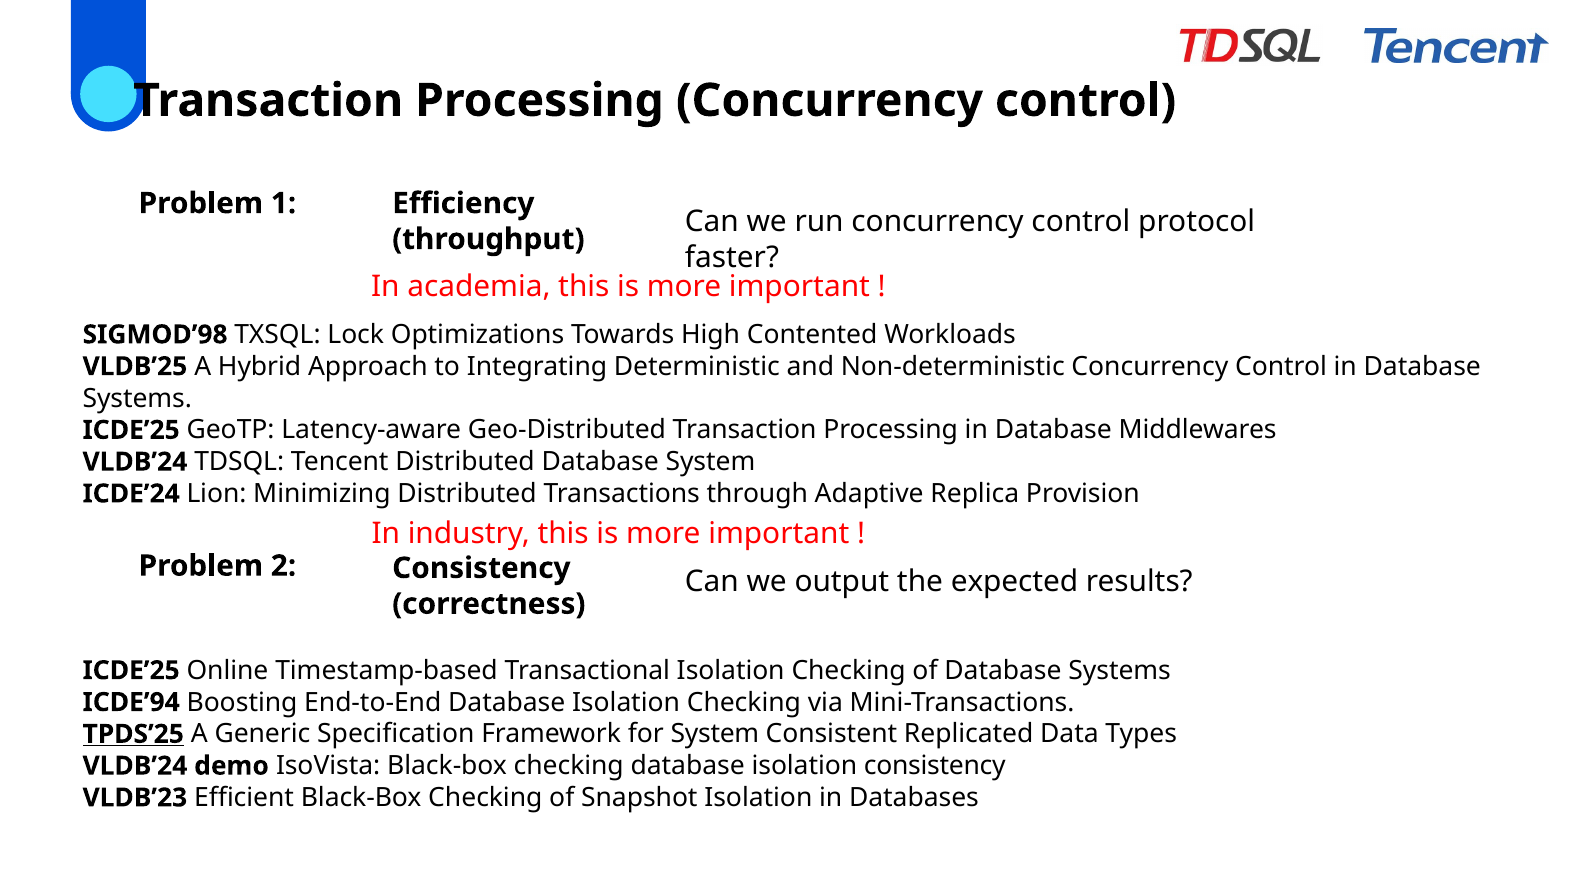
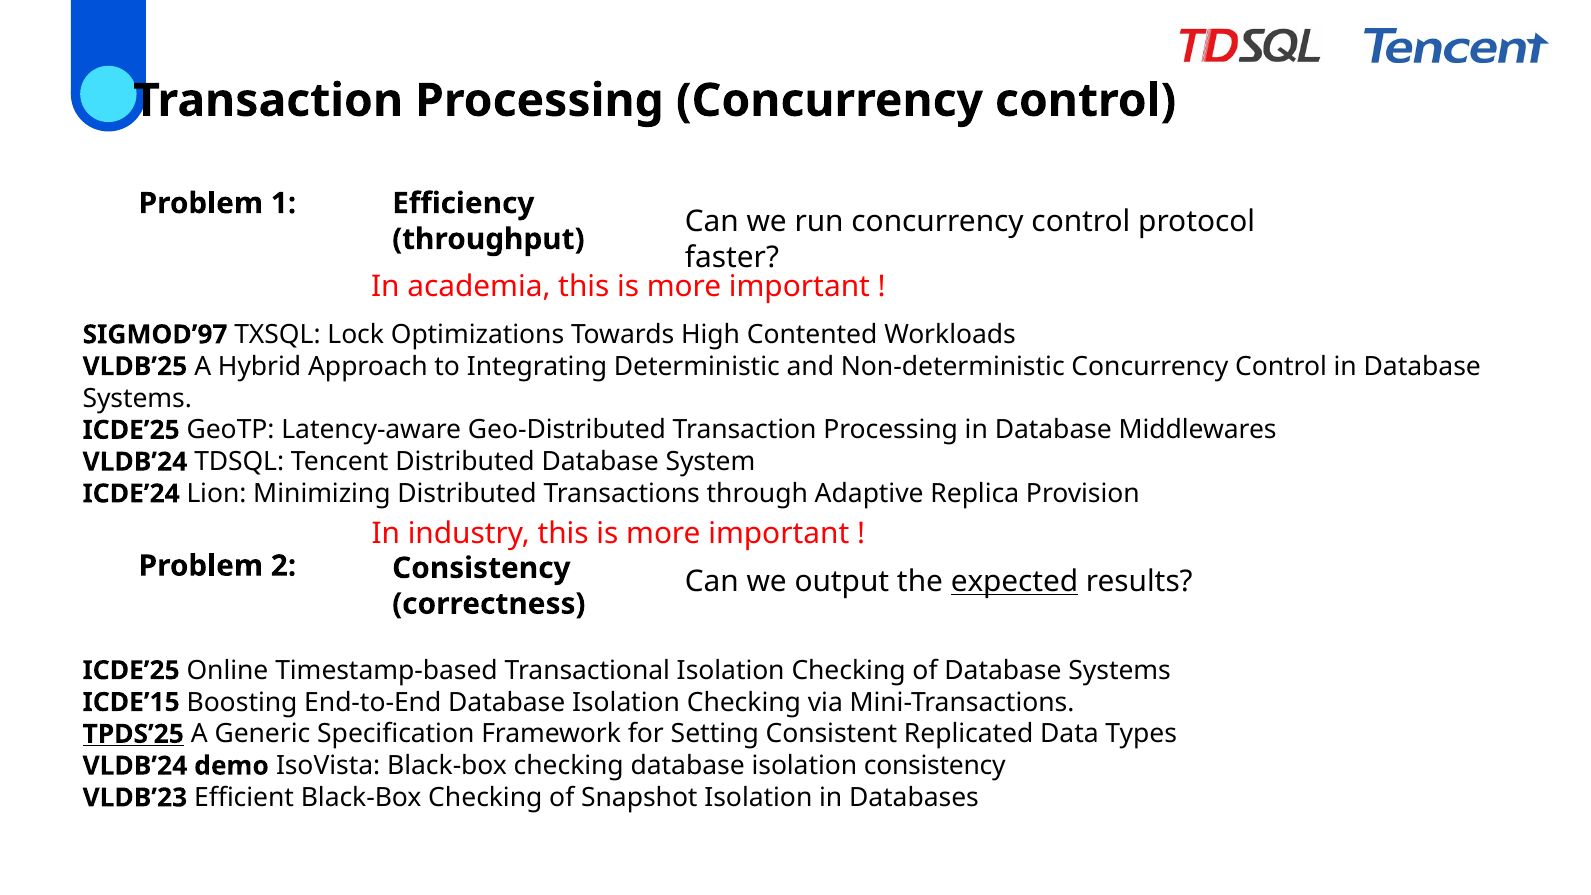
SIGMOD’98: SIGMOD’98 -> SIGMOD’97 (155, 335)
expected underline: none -> present (1014, 582)
ICDE’94: ICDE’94 -> ICDE’15 (131, 702)
for System: System -> Setting (715, 734)
